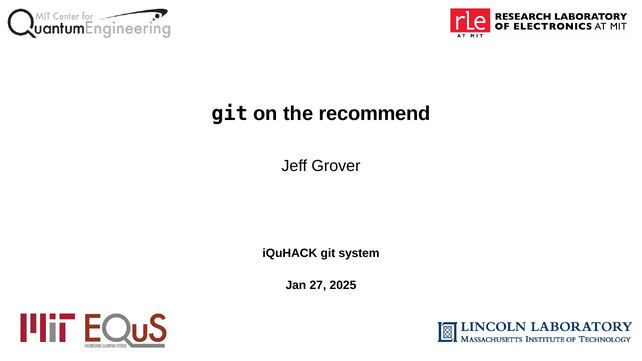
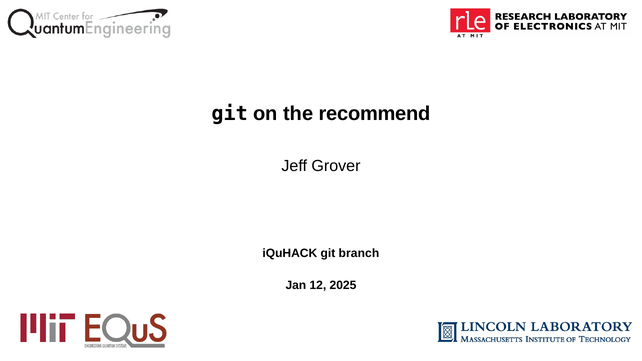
system: system -> branch (359, 253)
27: 27 -> 12 (318, 285)
